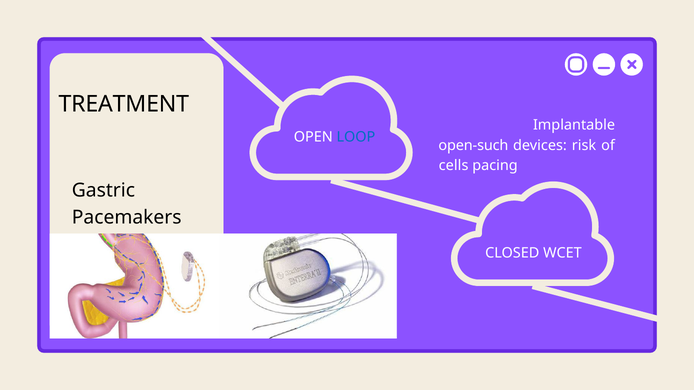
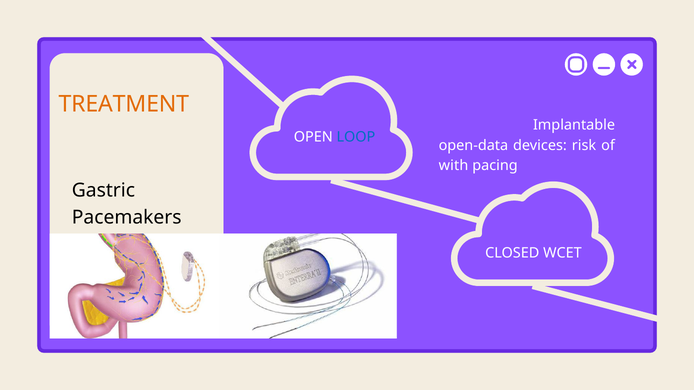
TREATMENT colour: black -> orange (124, 104)
open-such: open-such -> open-data (473, 145)
cells: cells -> with (454, 166)
